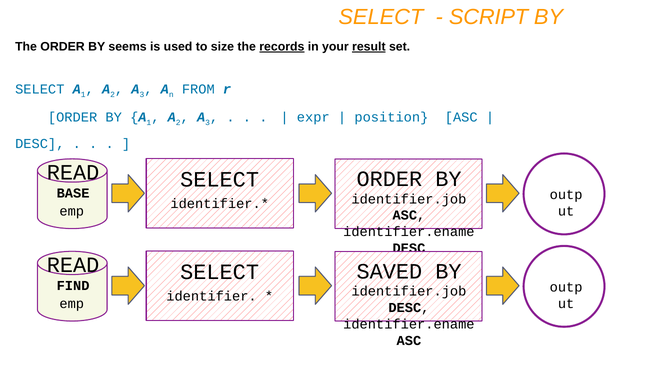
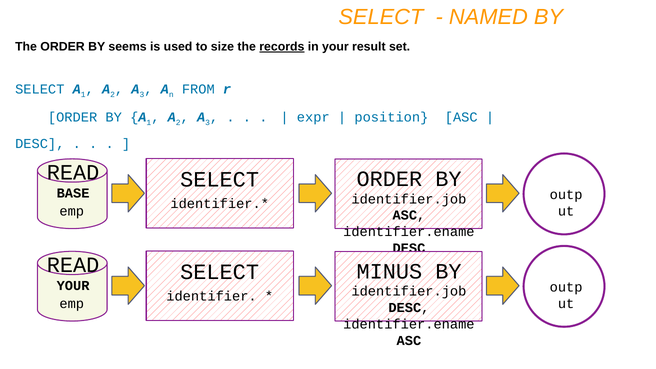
SCRIPT: SCRIPT -> NAMED (488, 17)
result underline: present -> none (369, 47)
SAVED: SAVED -> MINUS (389, 271)
FIND: FIND -> YOUR (73, 286)
